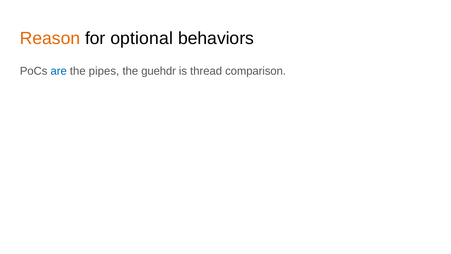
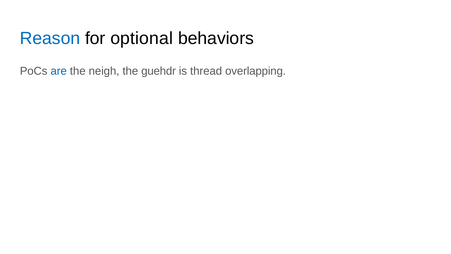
Reason colour: orange -> blue (50, 38)
pipes: pipes -> neigh (104, 71)
comparison: comparison -> overlapping (256, 71)
